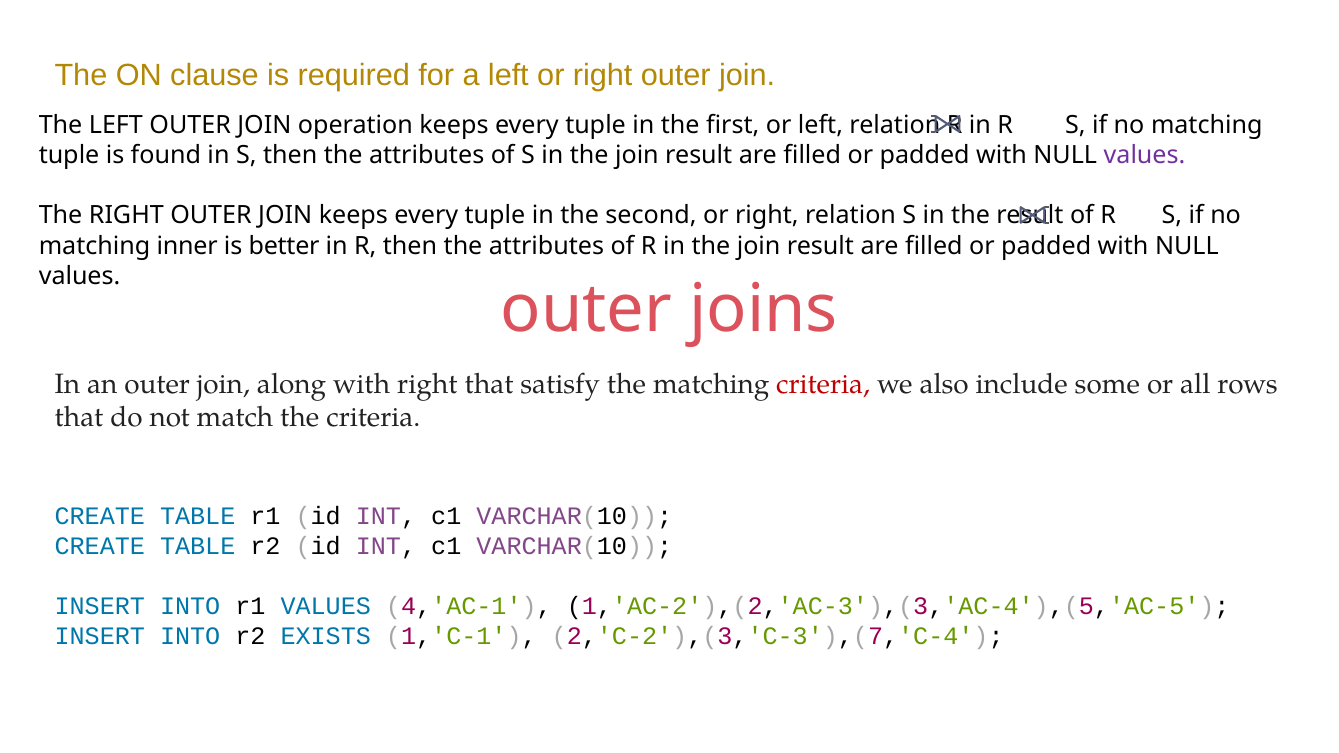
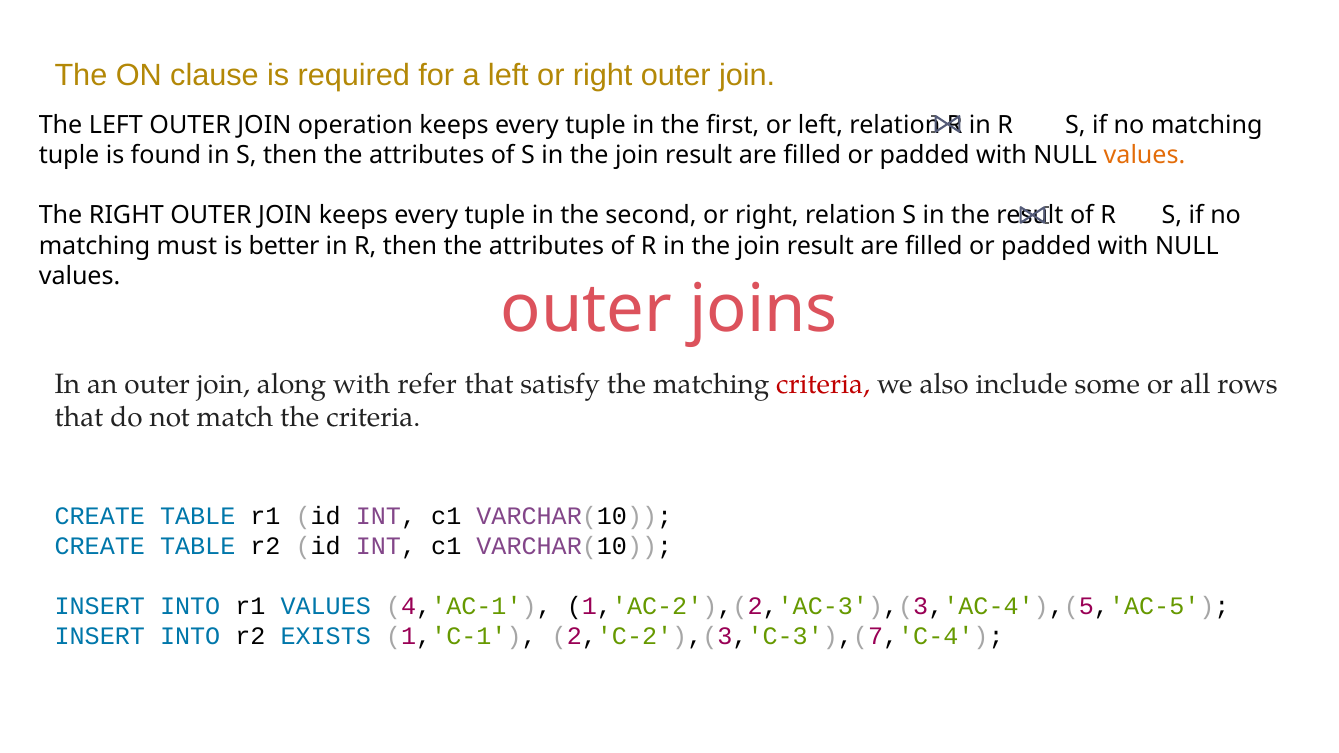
values colour: purple -> orange (1145, 155)
inner: inner -> must (187, 246)
with right: right -> refer (427, 384)
